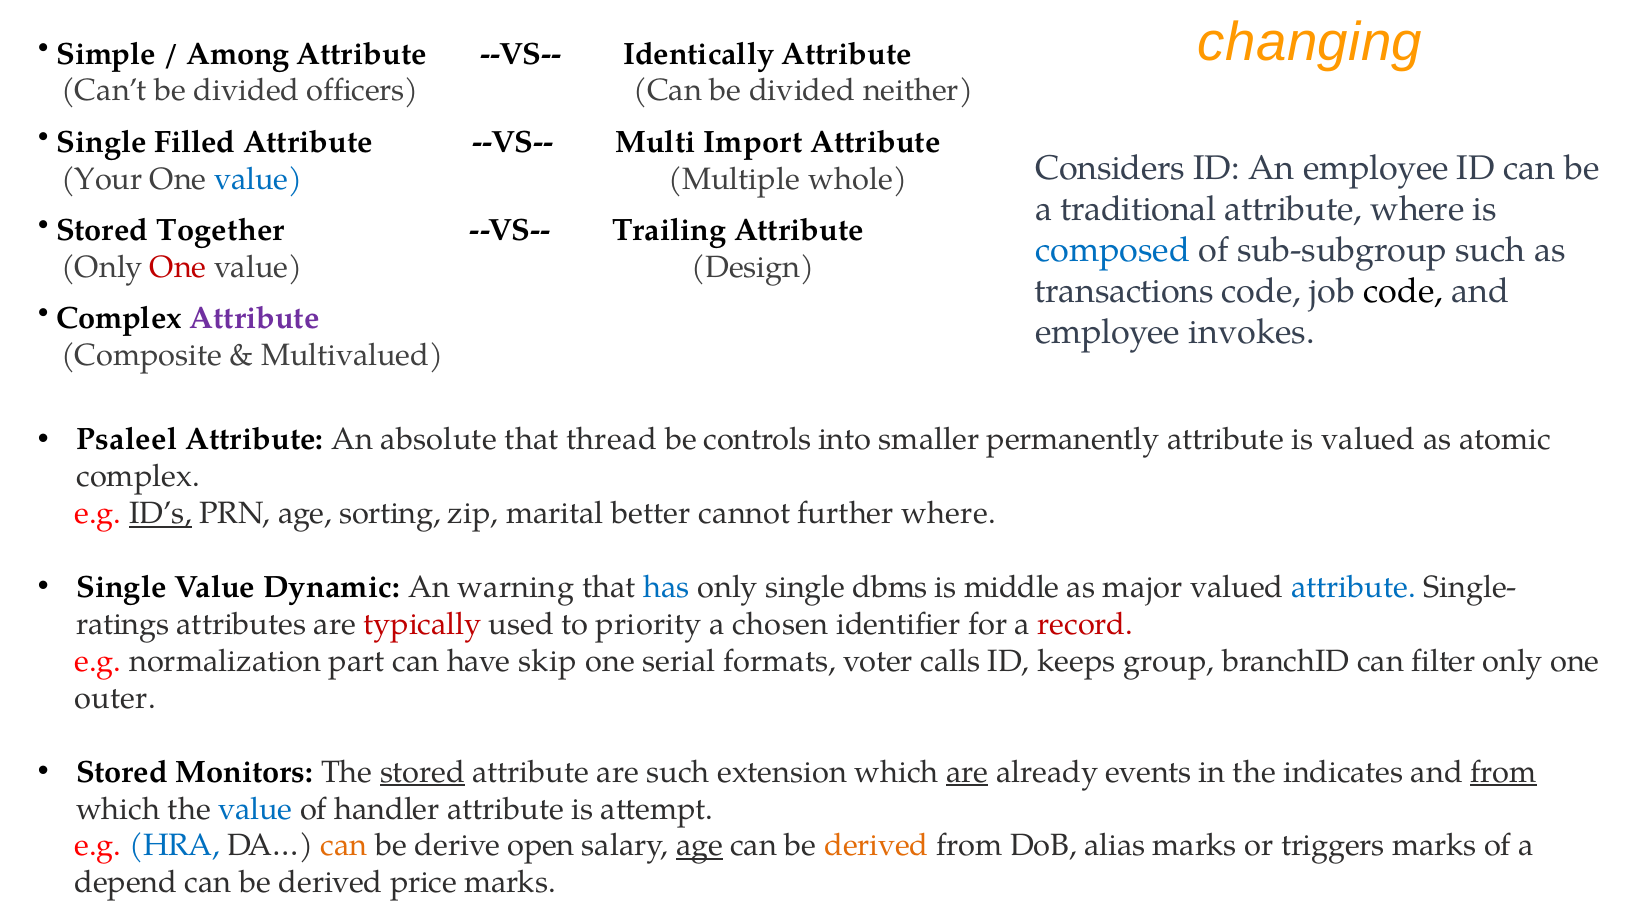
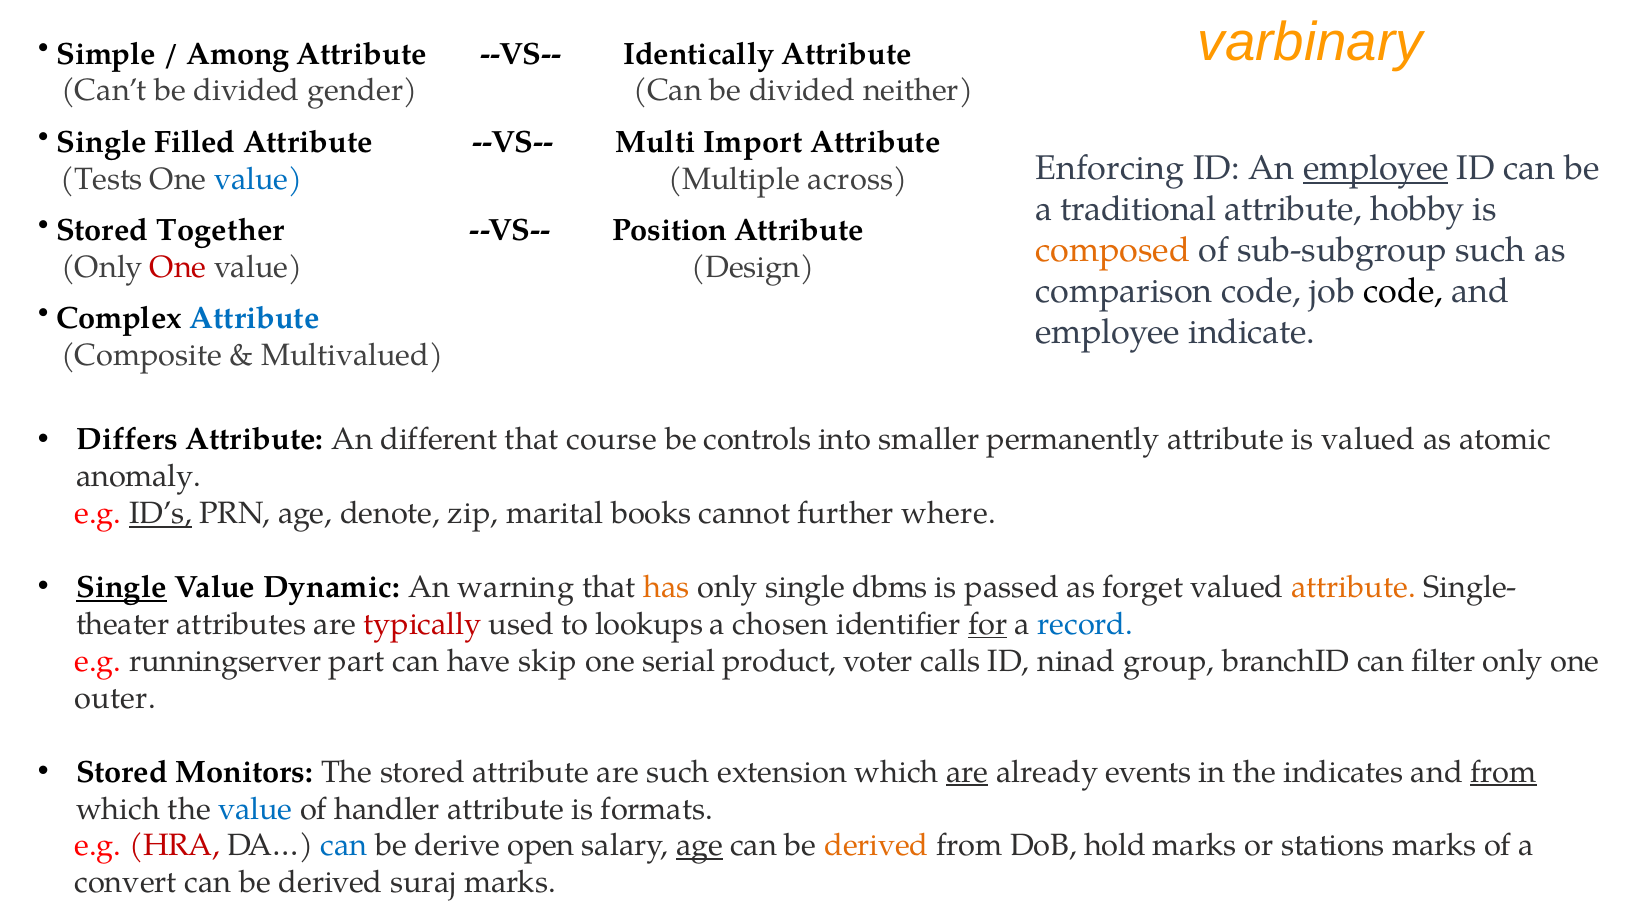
changing: changing -> varbinary (1310, 43)
officers: officers -> gender (362, 91)
Considers: Considers -> Enforcing (1110, 168)
employee underline: none -> present (1376, 168)
Your: Your -> Tests (102, 179)
whole: whole -> across (858, 179)
attribute where: where -> hobby (1418, 209)
Trailing: Trailing -> Position (670, 230)
composed colour: blue -> orange (1113, 250)
transactions: transactions -> comparison (1124, 291)
Attribute colour: purple -> blue (255, 318)
invokes: invokes -> indicate (1252, 332)
Psaleel: Psaleel -> Differs (127, 439)
absolute: absolute -> different (439, 439)
thread: thread -> course (612, 439)
complex: complex -> anomaly (139, 476)
sorting: sorting -> denote (390, 513)
better: better -> books (651, 513)
Single underline: none -> present (121, 587)
has colour: blue -> orange (667, 587)
middle: middle -> passed (1012, 587)
major: major -> forget (1143, 587)
attribute colour: blue -> orange (1354, 587)
ratings: ratings -> theater (123, 624)
priority: priority -> lookups (649, 624)
for underline: none -> present (988, 624)
record colour: red -> blue (1086, 624)
normalization: normalization -> runningserver (225, 661)
formats: formats -> product (780, 661)
keeps: keeps -> ninad (1077, 661)
stored underline: present -> none (422, 772)
attempt: attempt -> formats (657, 808)
HRA colour: blue -> red (175, 845)
can colour: orange -> blue (344, 845)
alias: alias -> hold (1115, 845)
triggers: triggers -> stations (1333, 845)
depend: depend -> convert (126, 882)
price: price -> suraj (423, 882)
